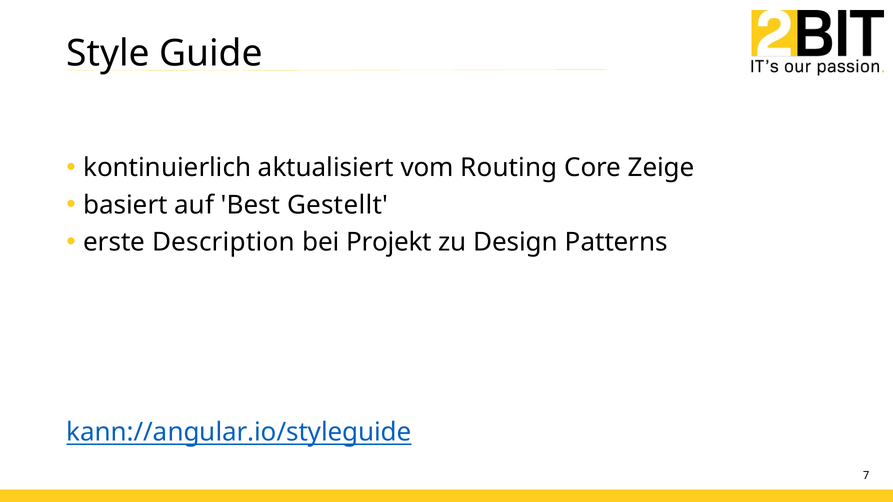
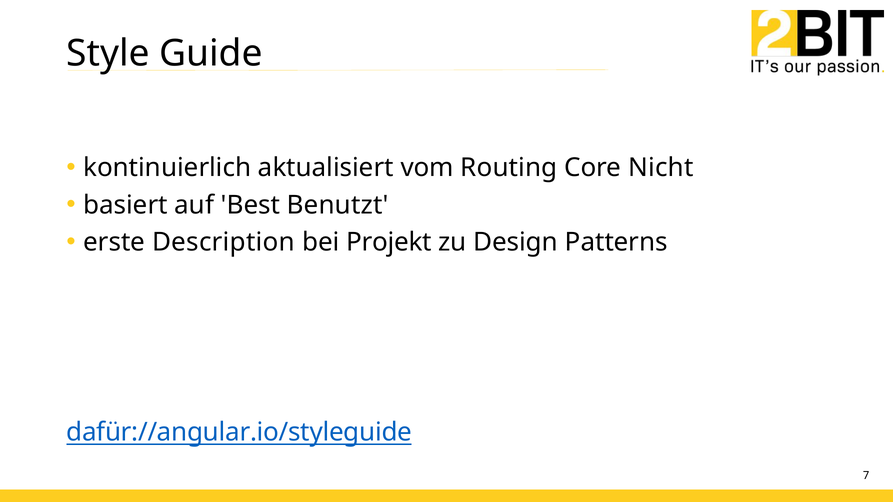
Zeige: Zeige -> Nicht (661, 168)
Gestellt: Gestellt -> Benutzt (338, 205)
kann://angular.io/styleguide: kann://angular.io/styleguide -> dafür://angular.io/styleguide (239, 433)
